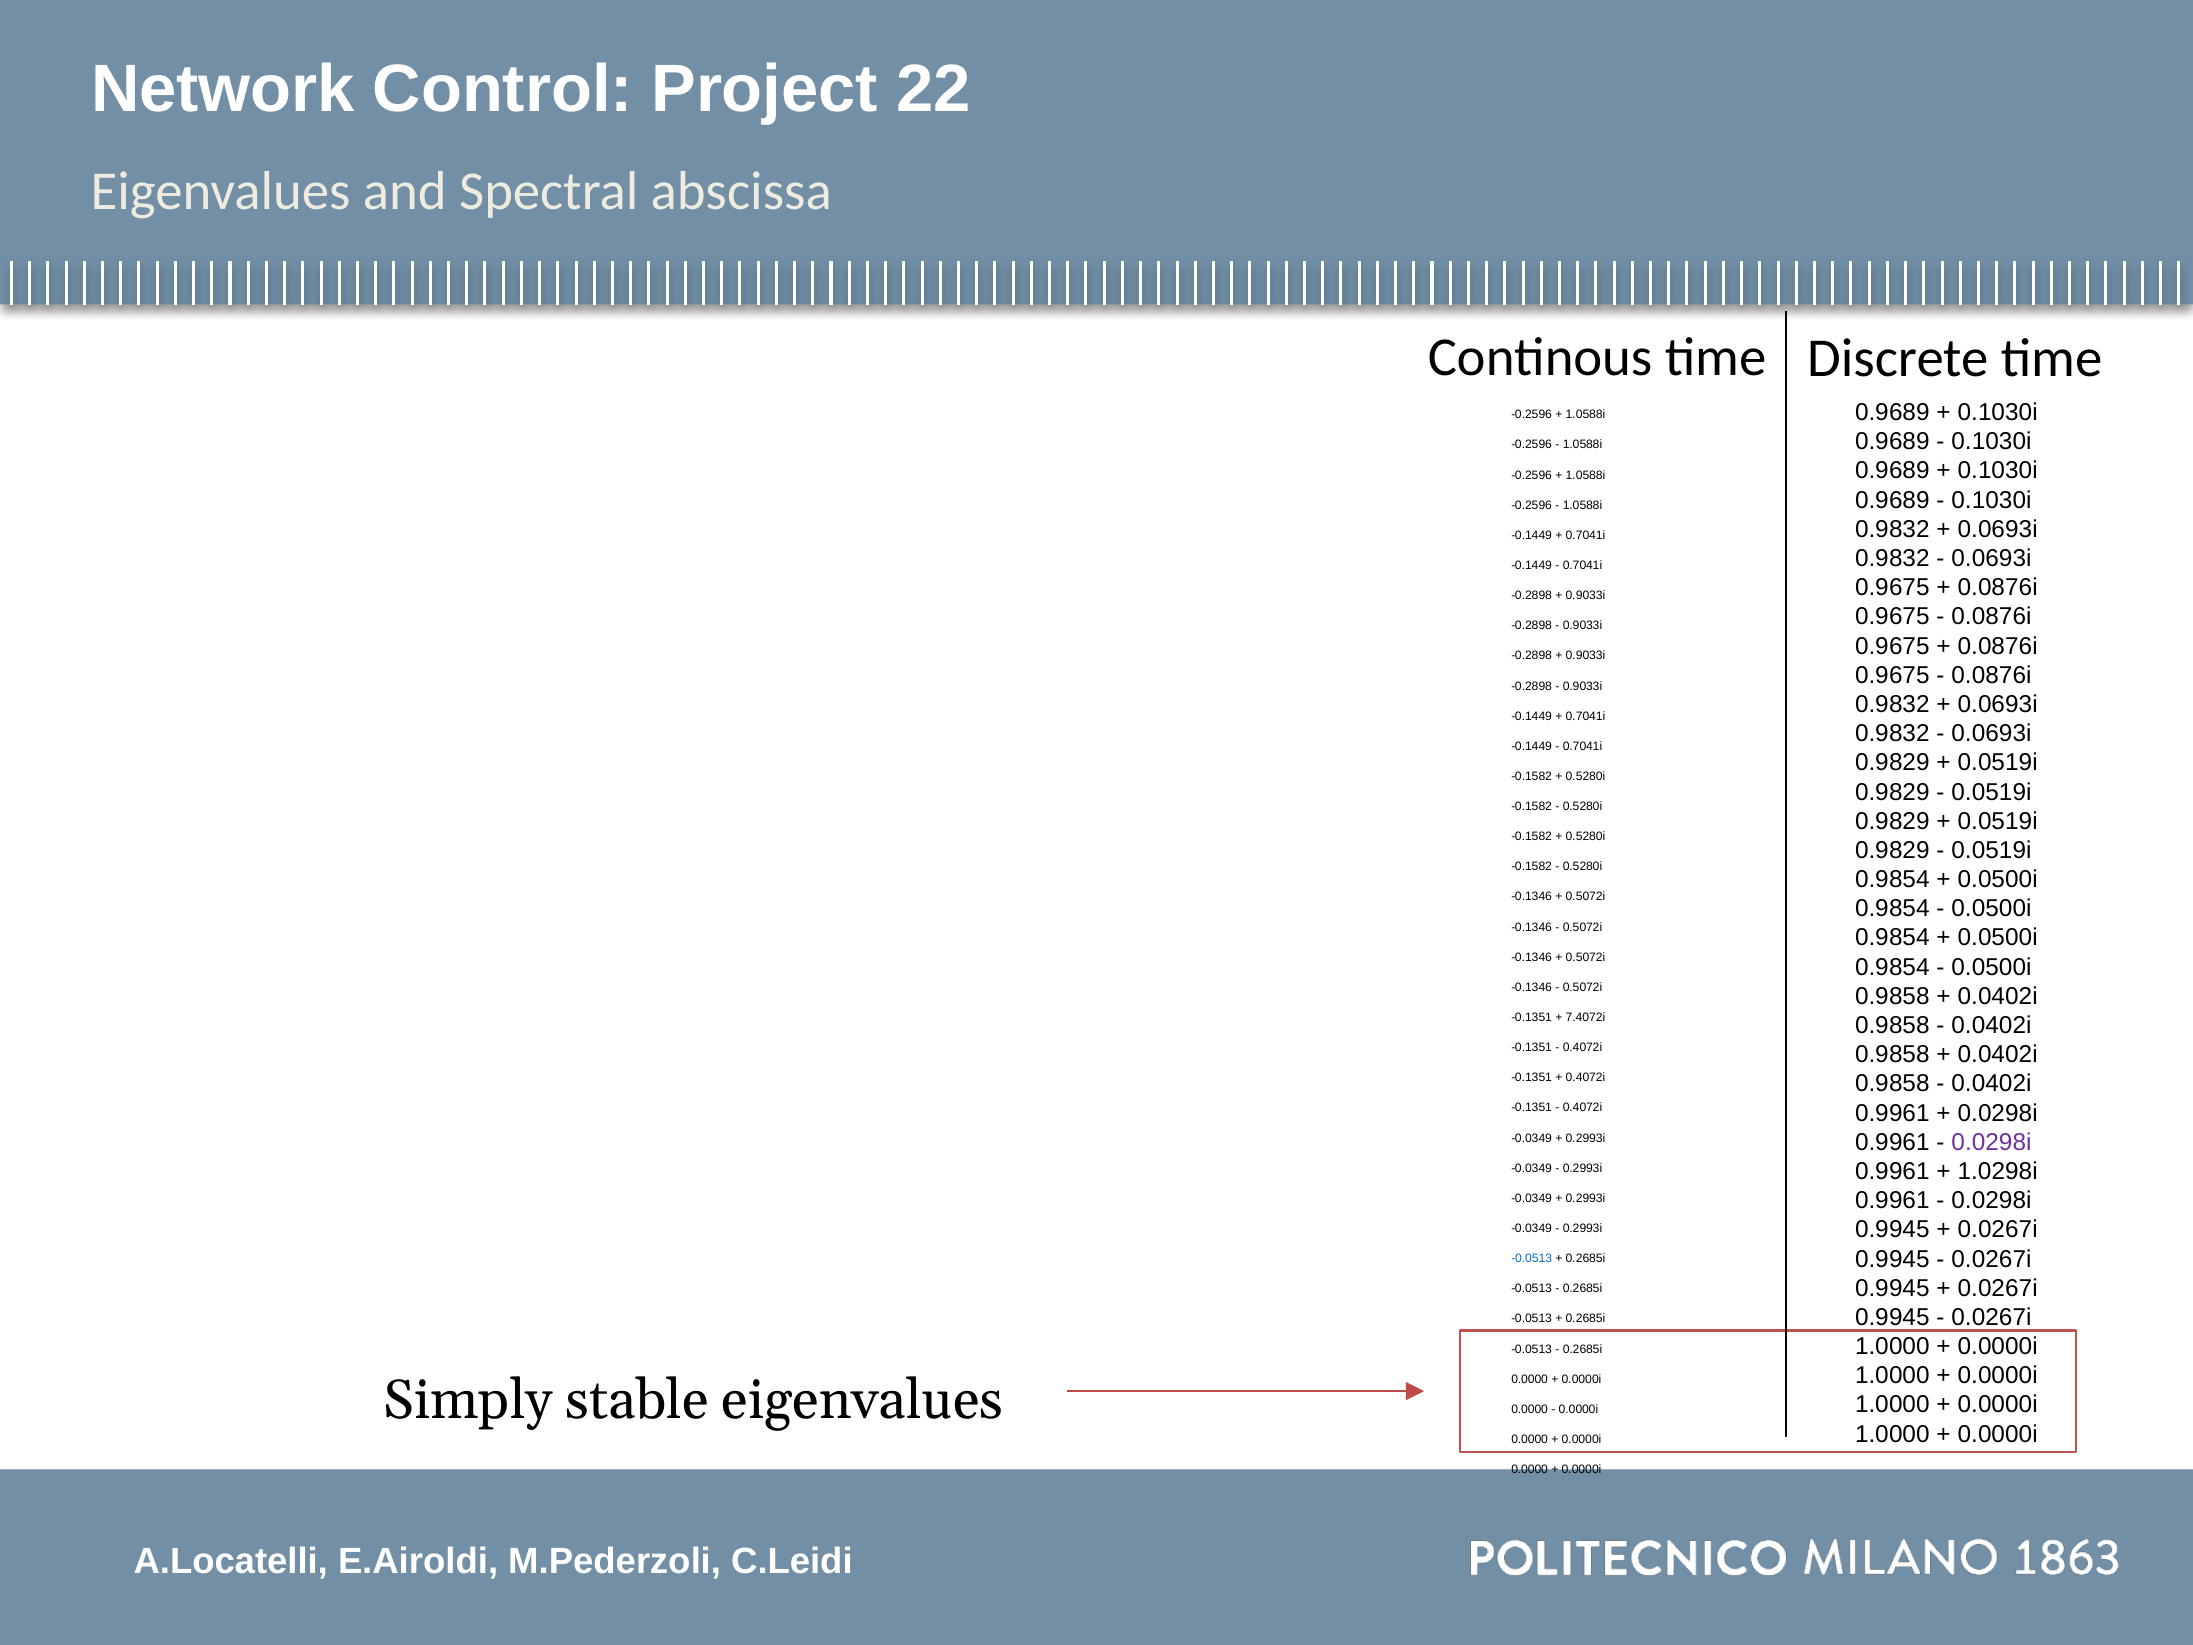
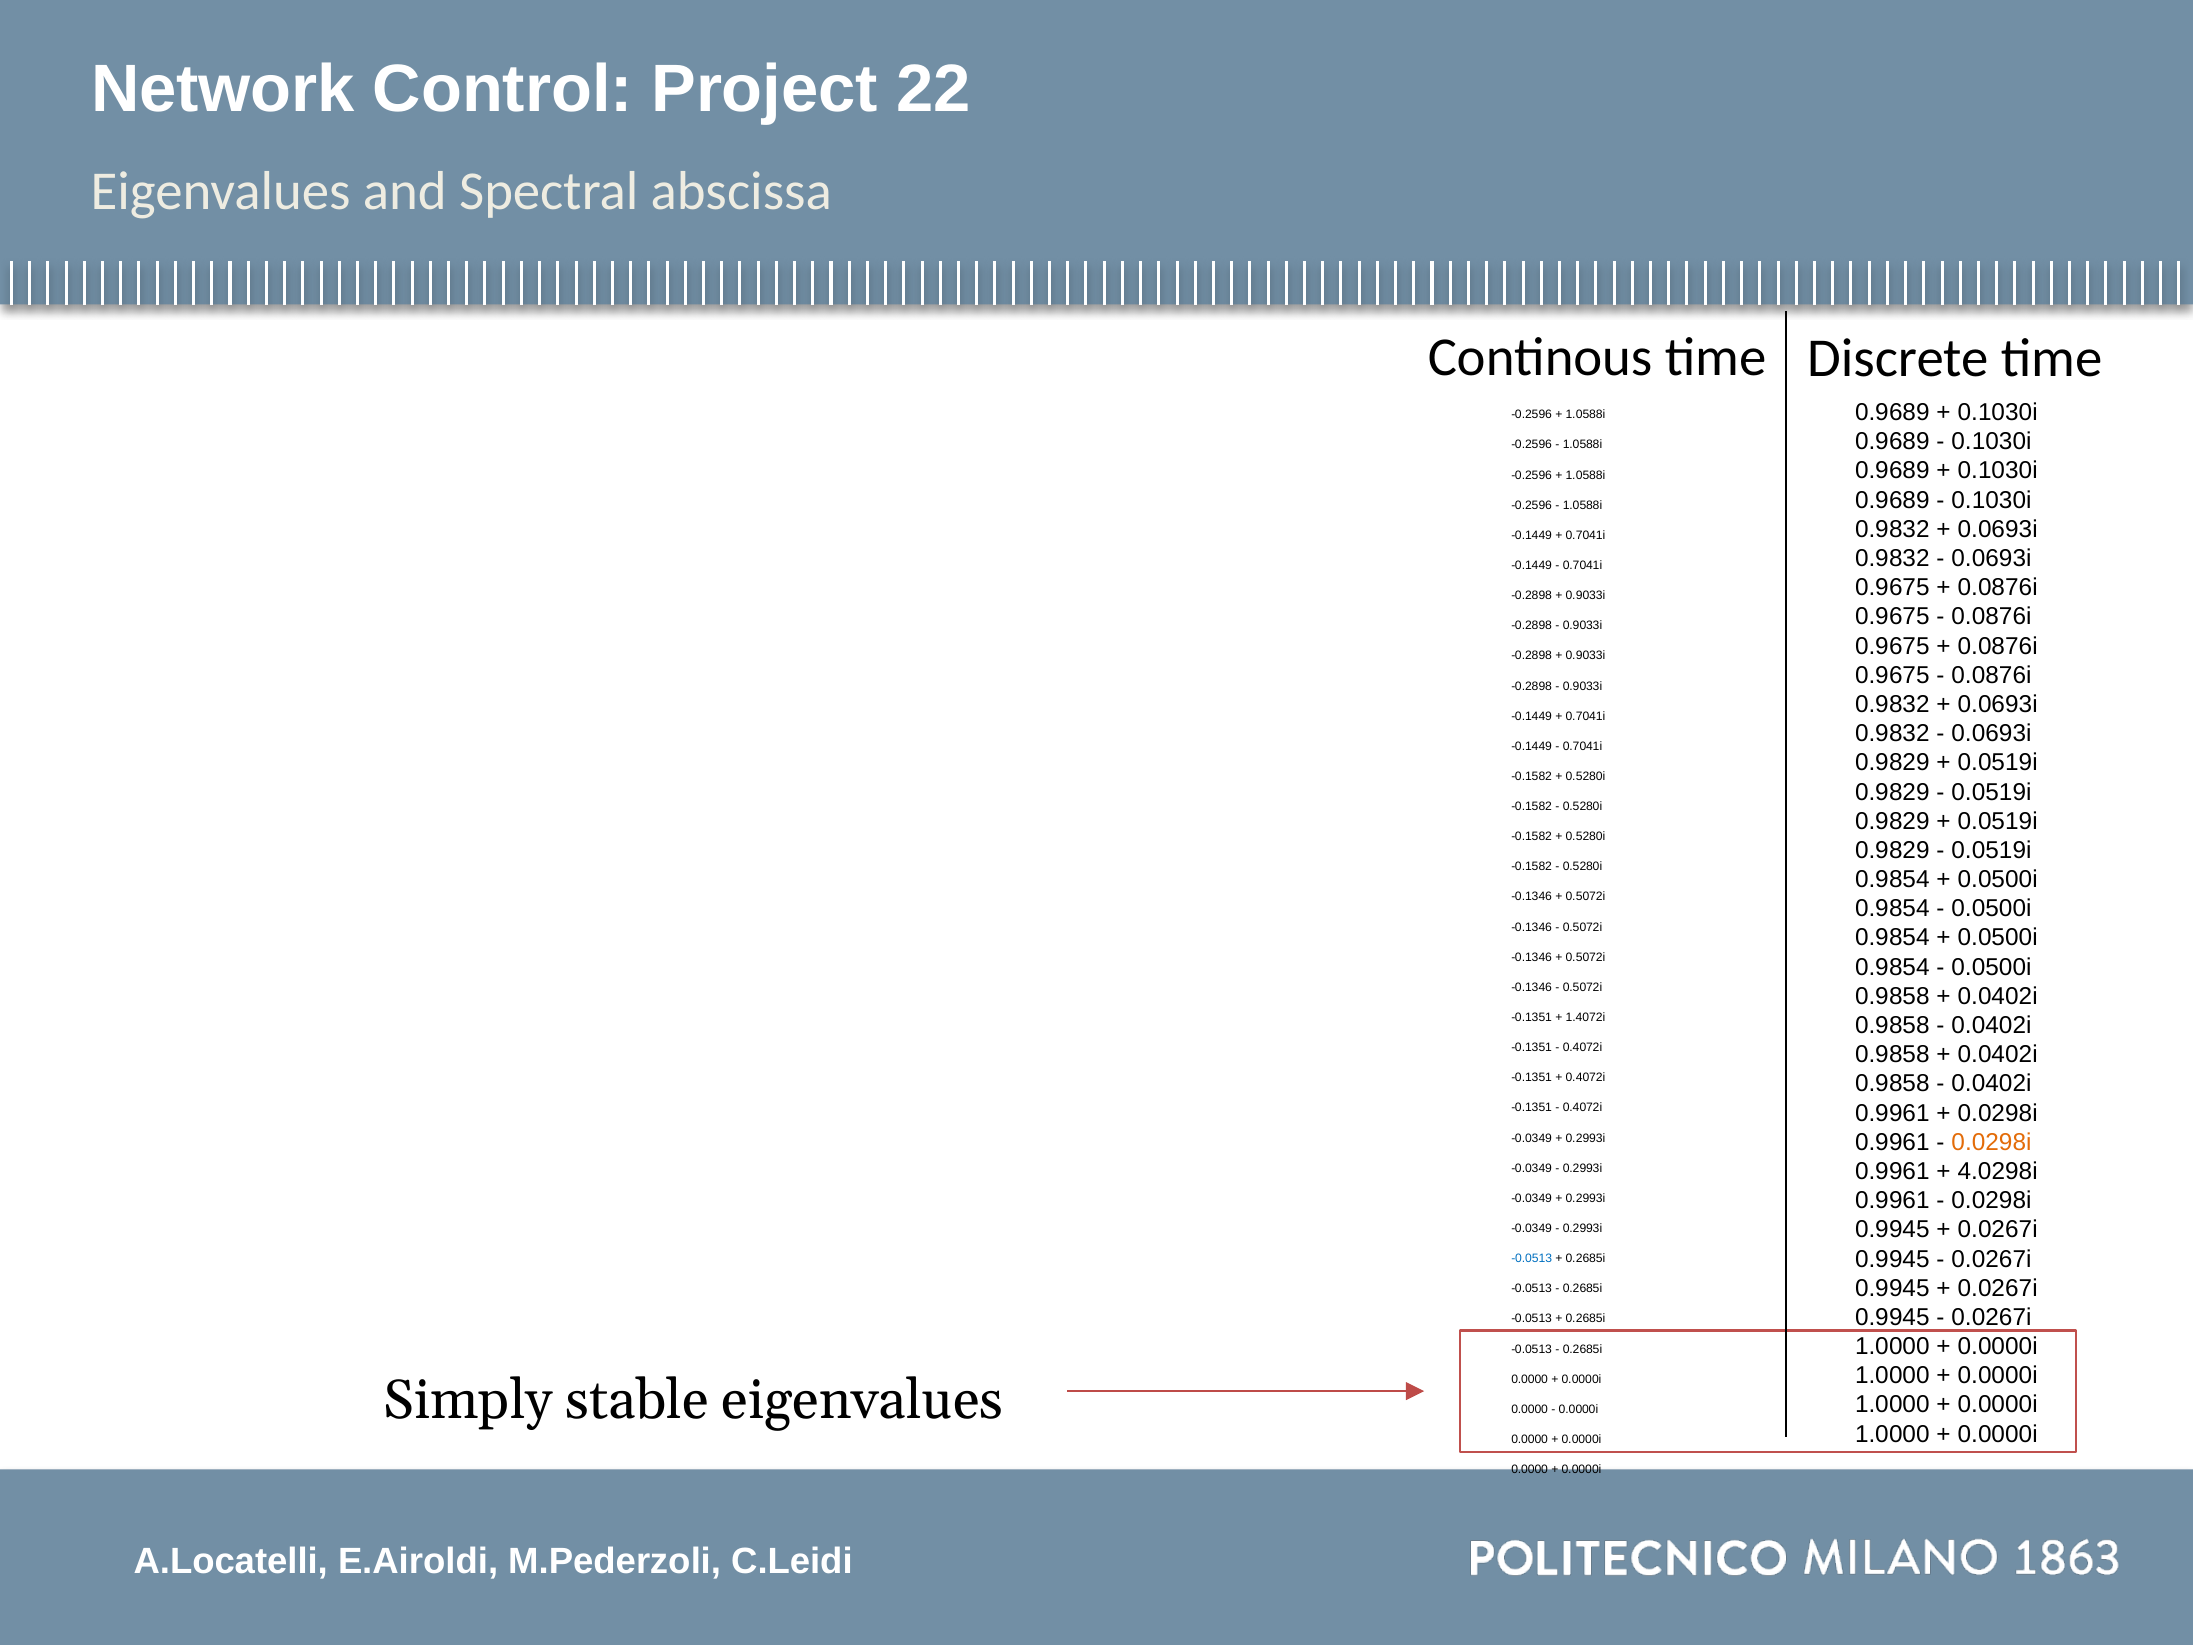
7.4072i: 7.4072i -> 1.4072i (1585, 1017)
0.0298i colour: purple -> orange (1991, 1142)
1.0298i: 1.0298i -> 4.0298i (1998, 1171)
